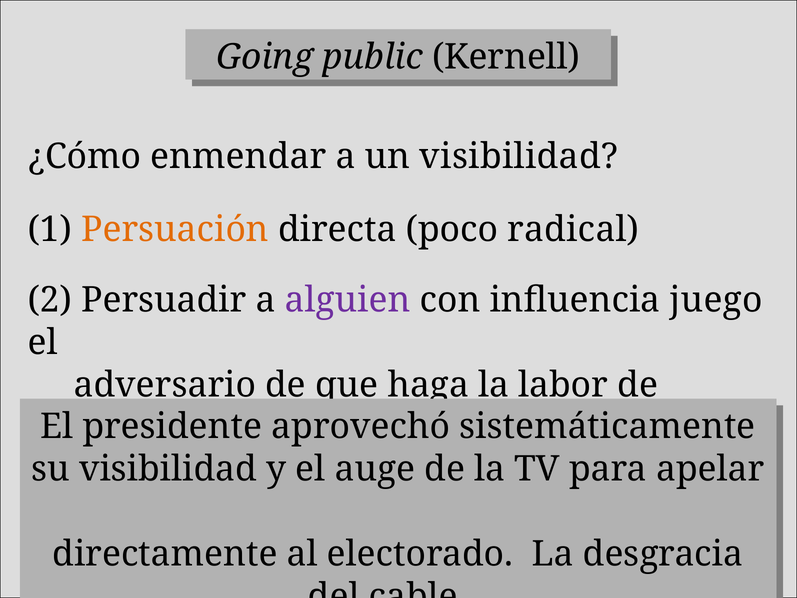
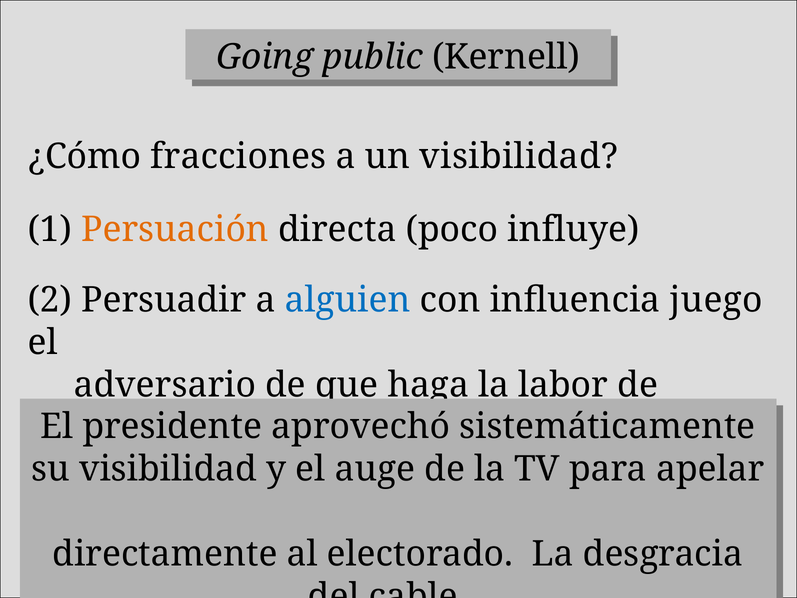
enmendar: enmendar -> fracciones (238, 157)
radical: radical -> influye (573, 230)
alguien colour: purple -> blue (348, 300)
